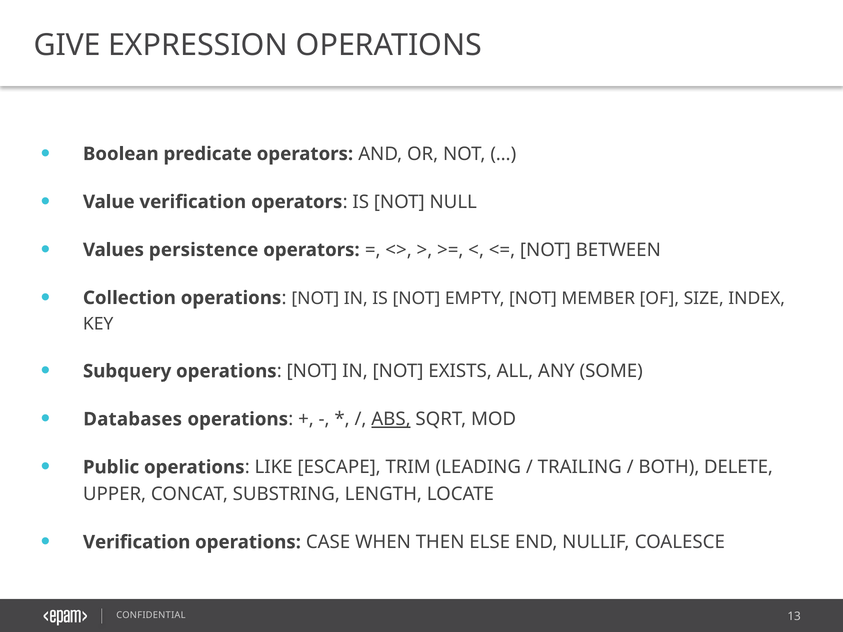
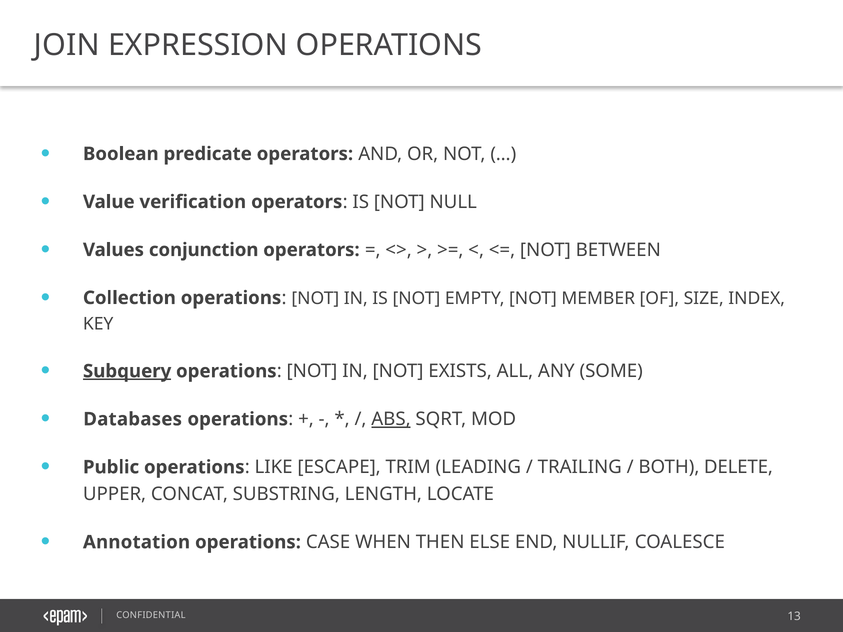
GIVE: GIVE -> JOIN (67, 45)
persistence: persistence -> conjunction (204, 250)
Subquery underline: none -> present (127, 371)
Verification: Verification -> Annotation (137, 542)
